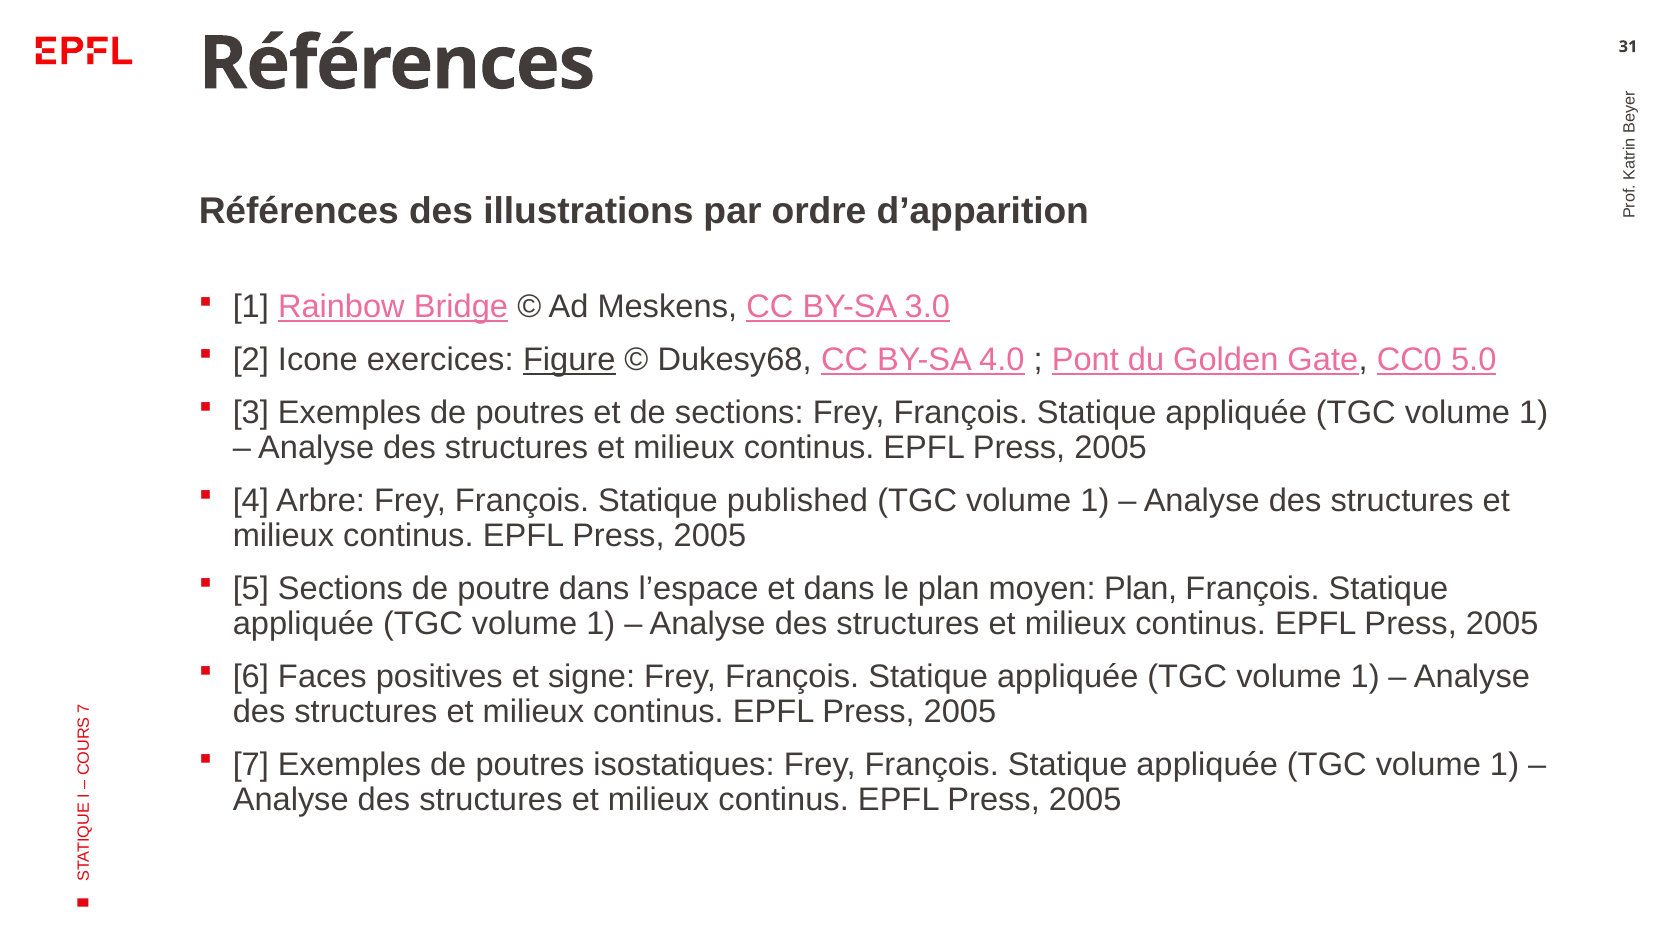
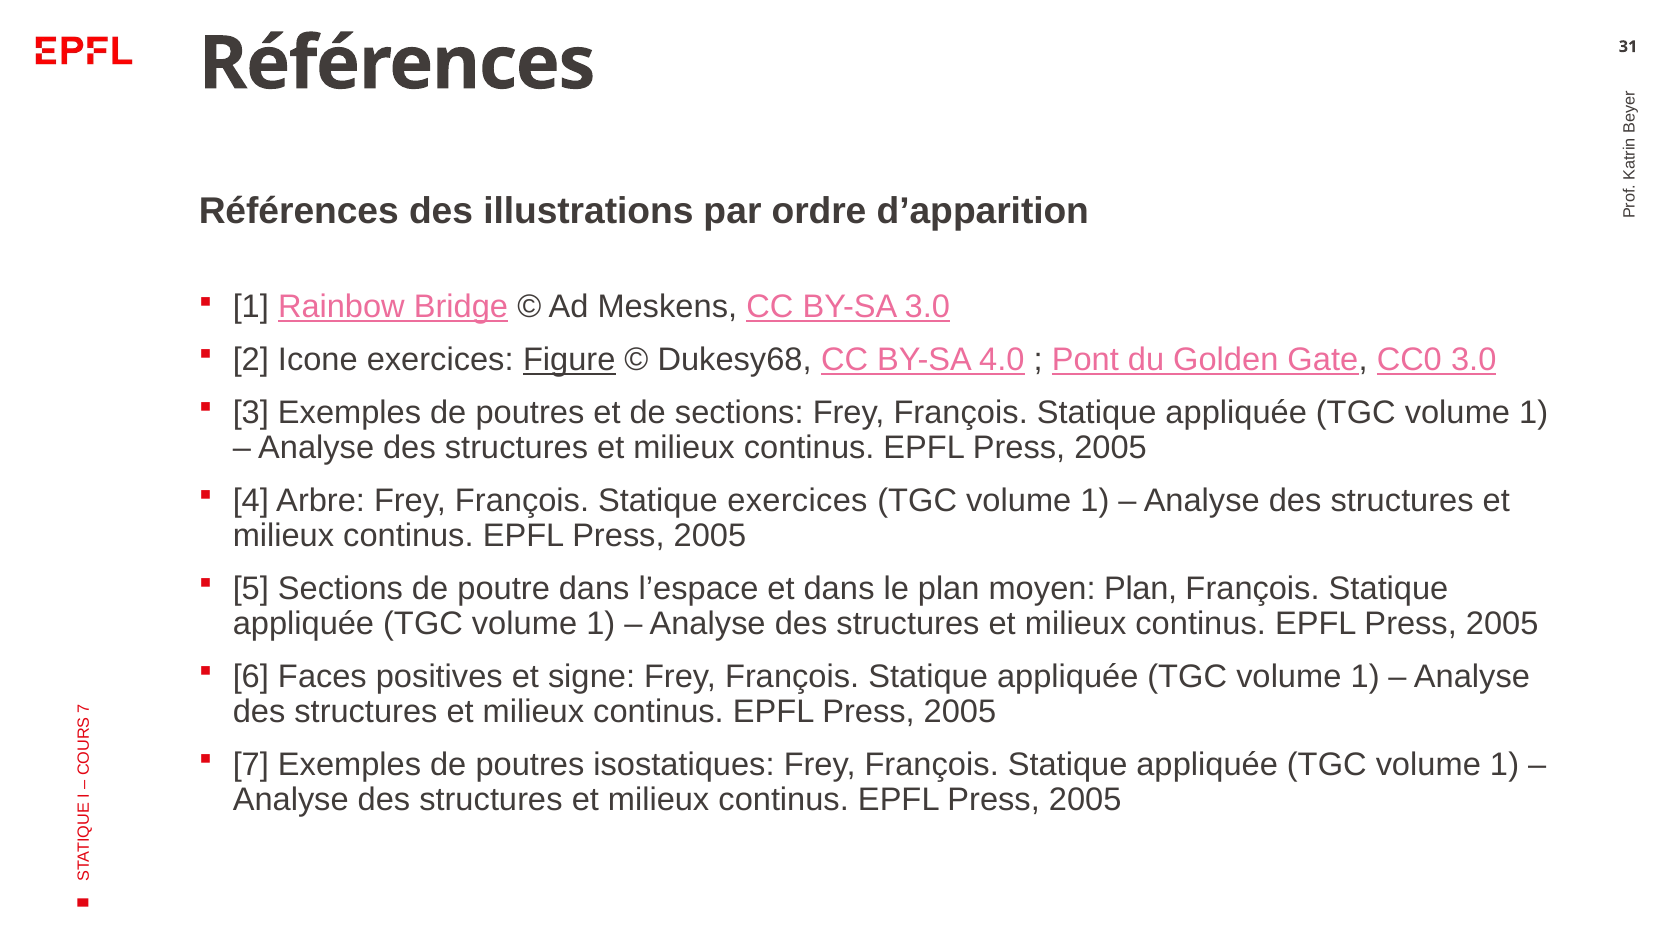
CC0 5.0: 5.0 -> 3.0 (1474, 360)
Statique published: published -> exercices (797, 501)
